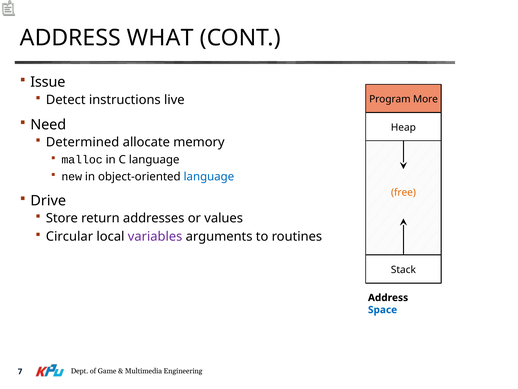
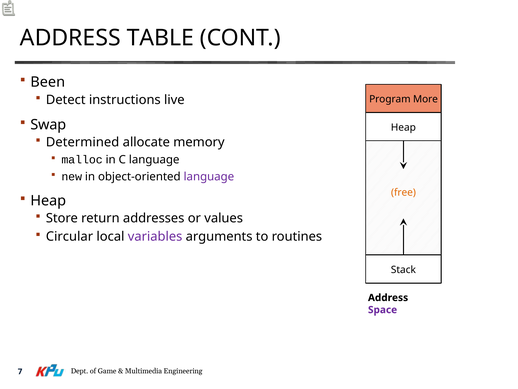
WHAT: WHAT -> TABLE (160, 38)
Issue: Issue -> Been (48, 82)
Need: Need -> Swap (48, 124)
language colour: blue -> purple (209, 176)
Drive: Drive -> Heap (48, 200)
Space colour: blue -> purple (383, 309)
